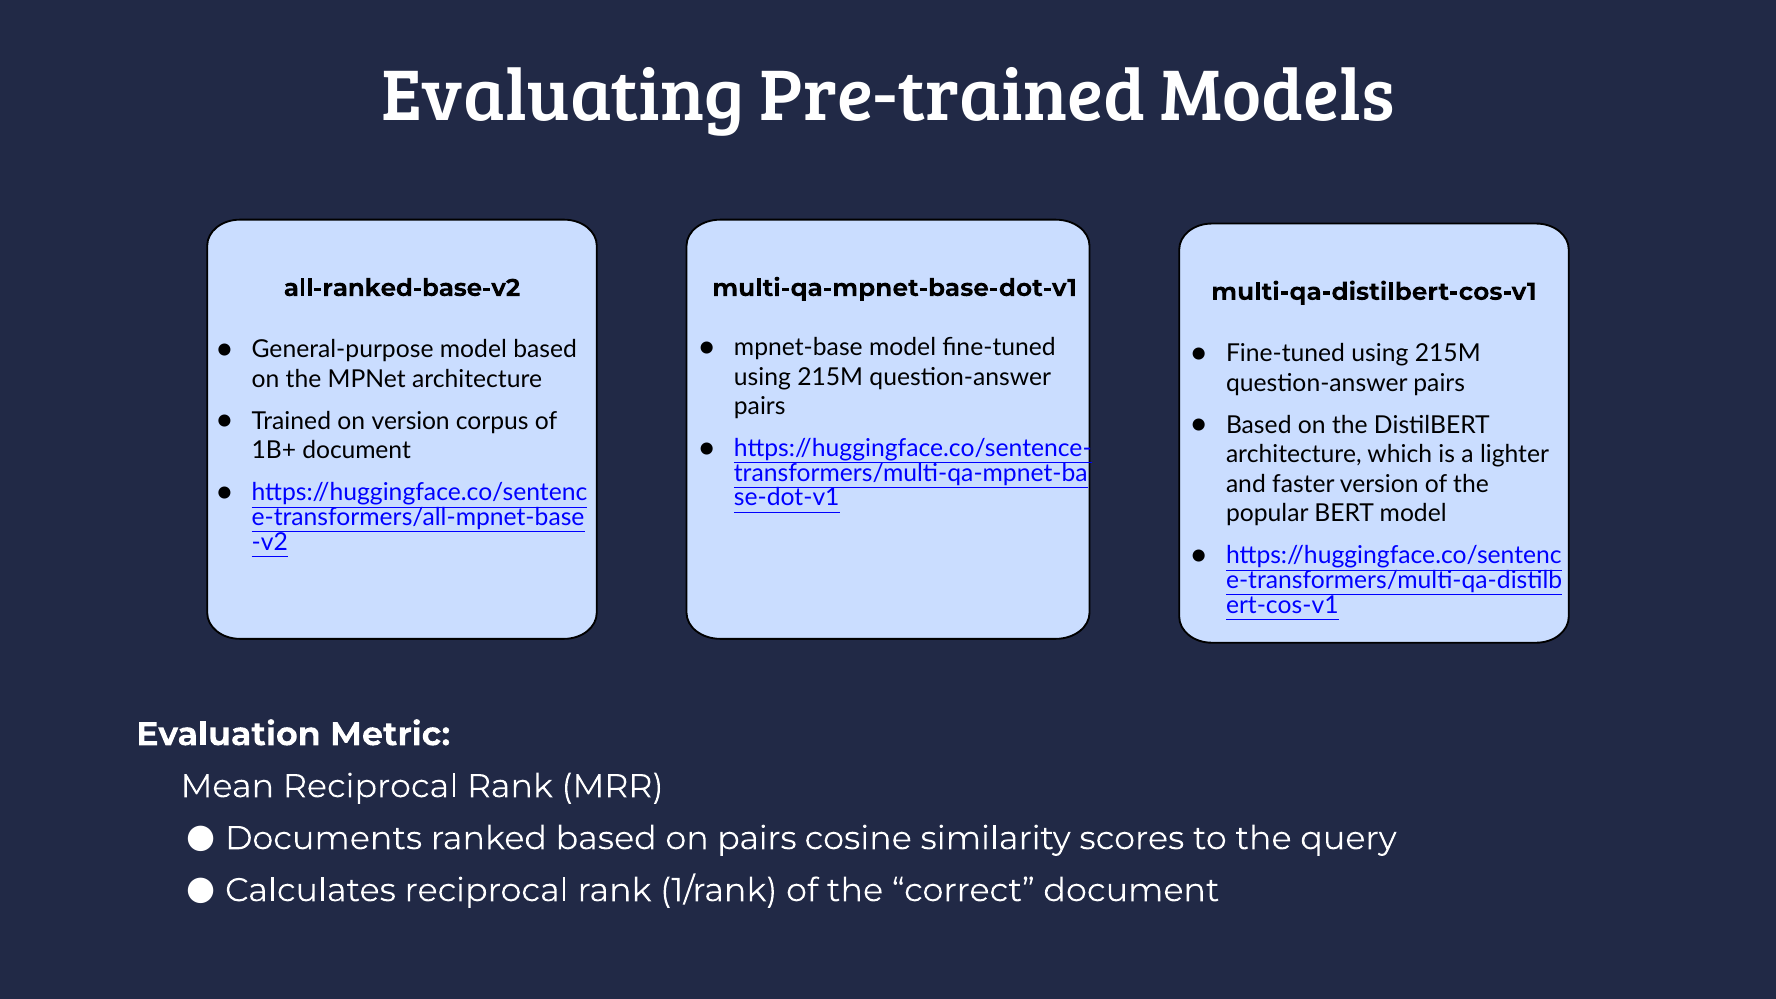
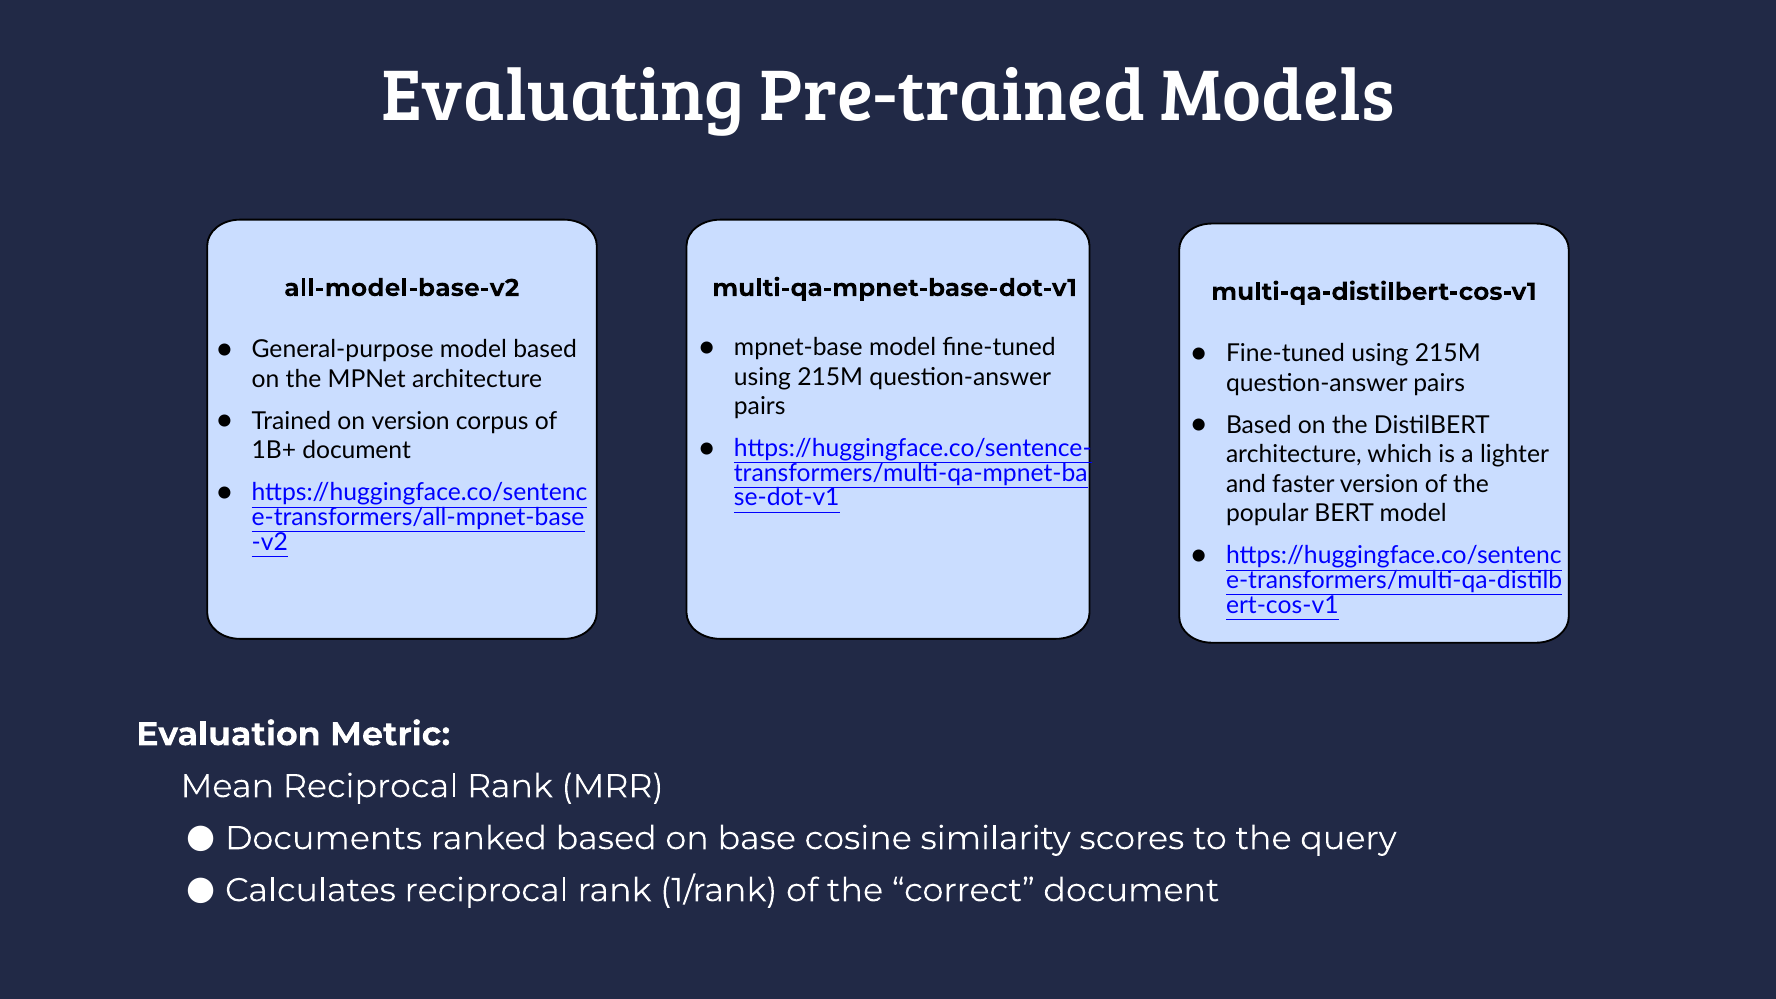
all-ranked-base-v2: all-ranked-base-v2 -> all-model-base-v2 (402, 288)
on pairs: pairs -> base (757, 838)
